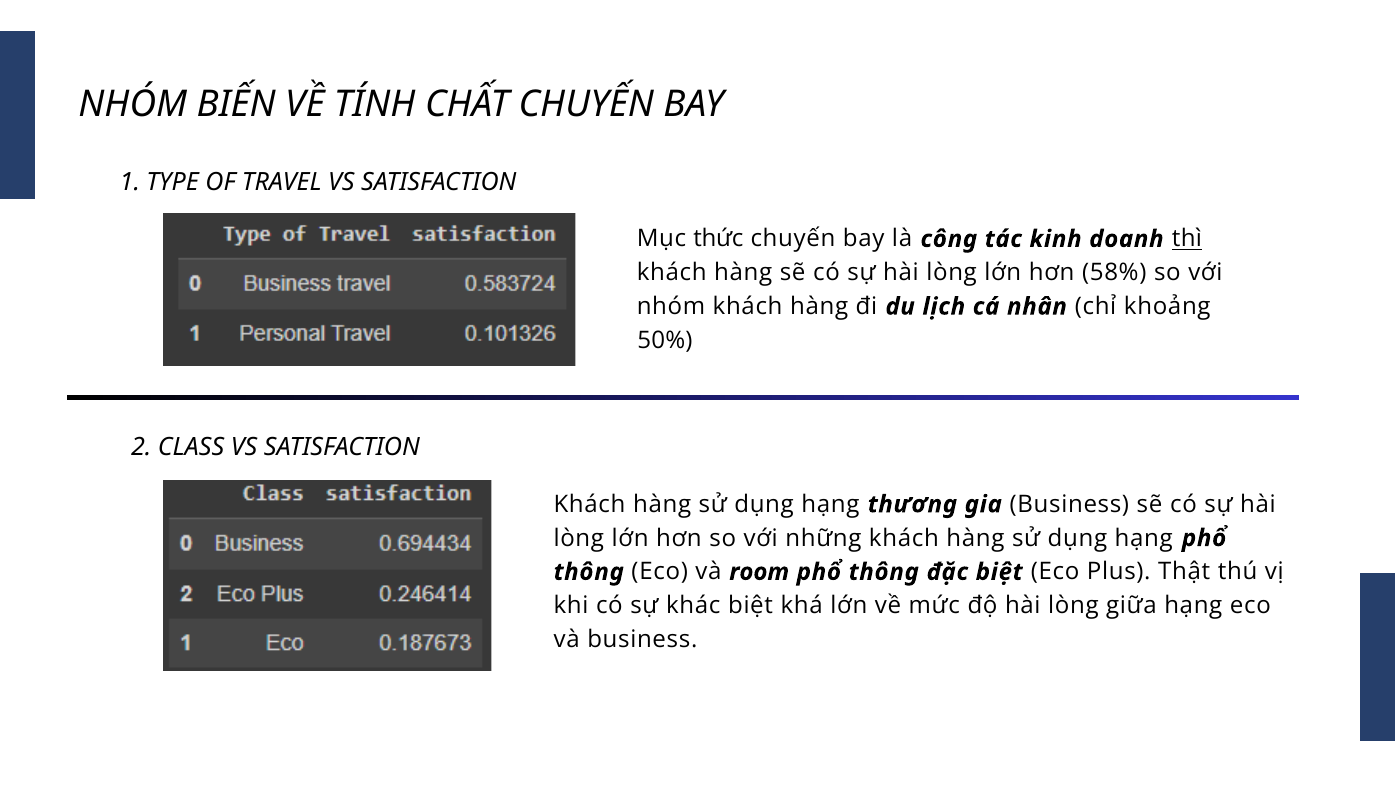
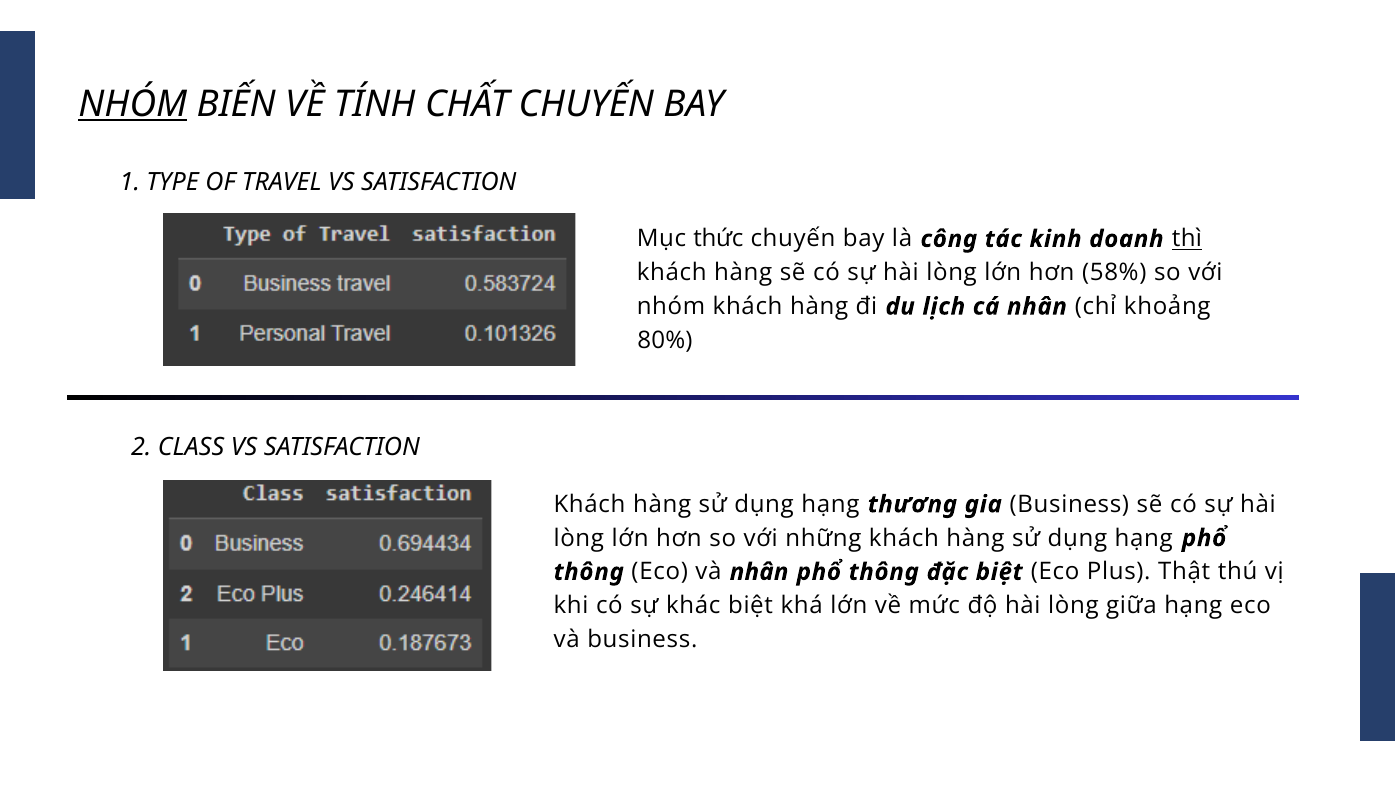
NHÓM underline: none -> present (133, 104)
50%: 50% -> 80% (665, 340)
và room: room -> nhân (759, 572)
